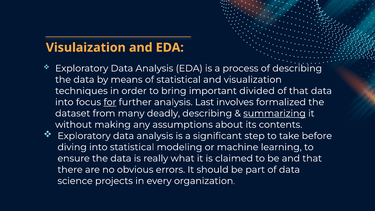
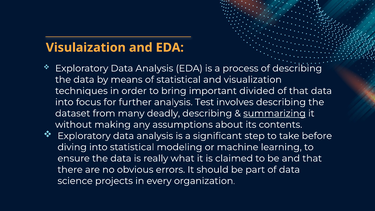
for underline: present -> none (110, 102)
Last: Last -> Test (205, 102)
involves formalized: formalized -> describing (281, 102)
